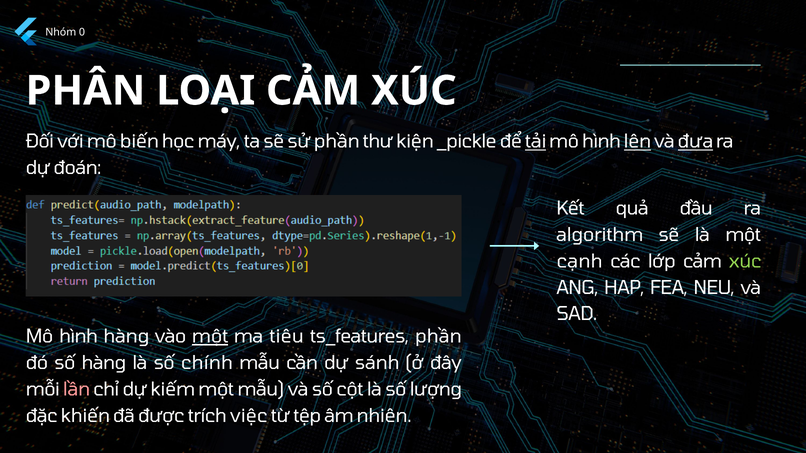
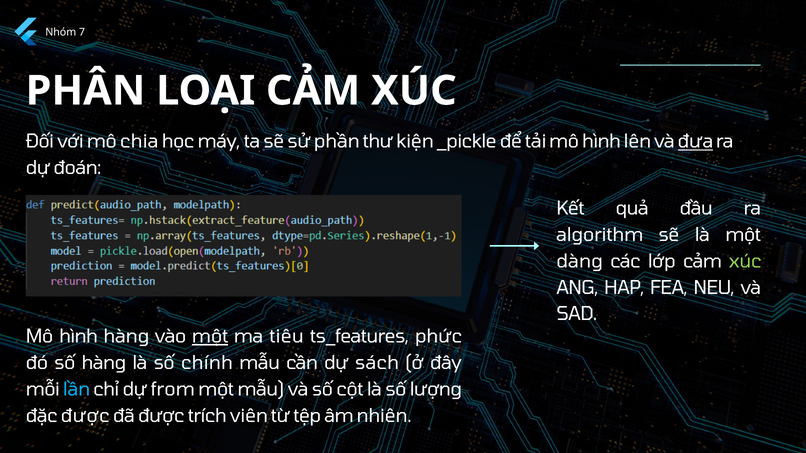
0: 0 -> 7 (82, 32)
biến: biến -> chia (139, 142)
tải underline: present -> none (536, 142)
lên underline: present -> none (637, 142)
cạnh: cạnh -> dàng (580, 262)
ts_features phần: phần -> phức (439, 337)
sánh: sánh -> sách (377, 363)
lần colour: pink -> light blue (77, 390)
kiếm: kiếm -> from (173, 390)
đặc khiến: khiến -> được (85, 416)
việc: việc -> viên (249, 416)
